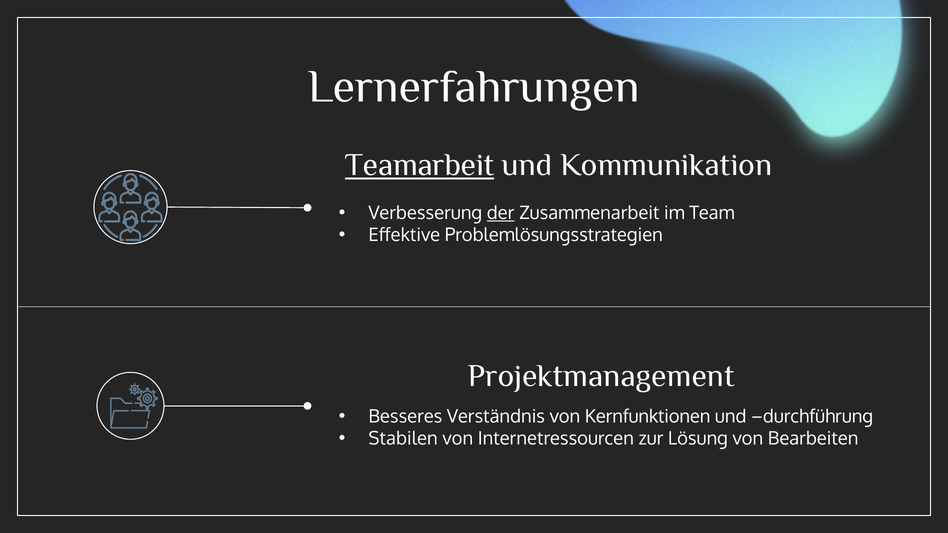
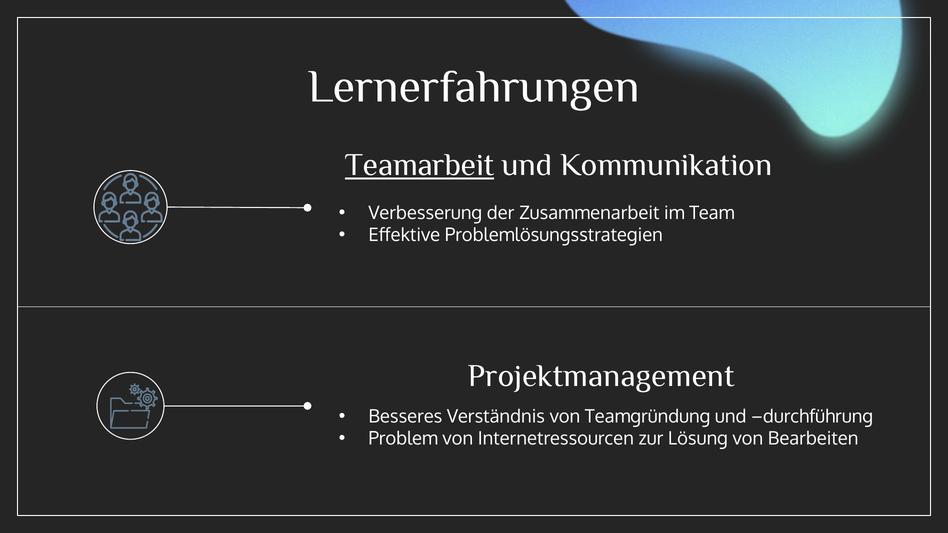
der underline: present -> none (501, 213)
Kernfunktionen: Kernfunktionen -> Teamgründung (648, 417)
Stabilen: Stabilen -> Problem (403, 439)
